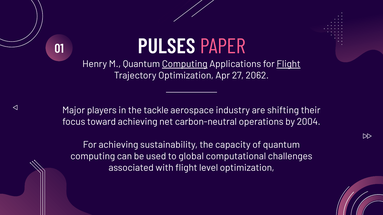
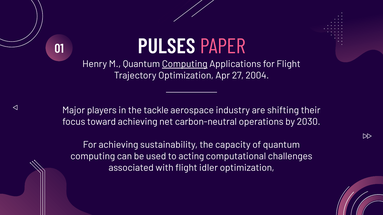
Flight underline: present -> none (289, 64)
2062: 2062 -> 2004 (257, 76)
2004: 2004 -> 2030 (309, 122)
global: global -> acting (191, 157)
level: level -> idler (209, 168)
